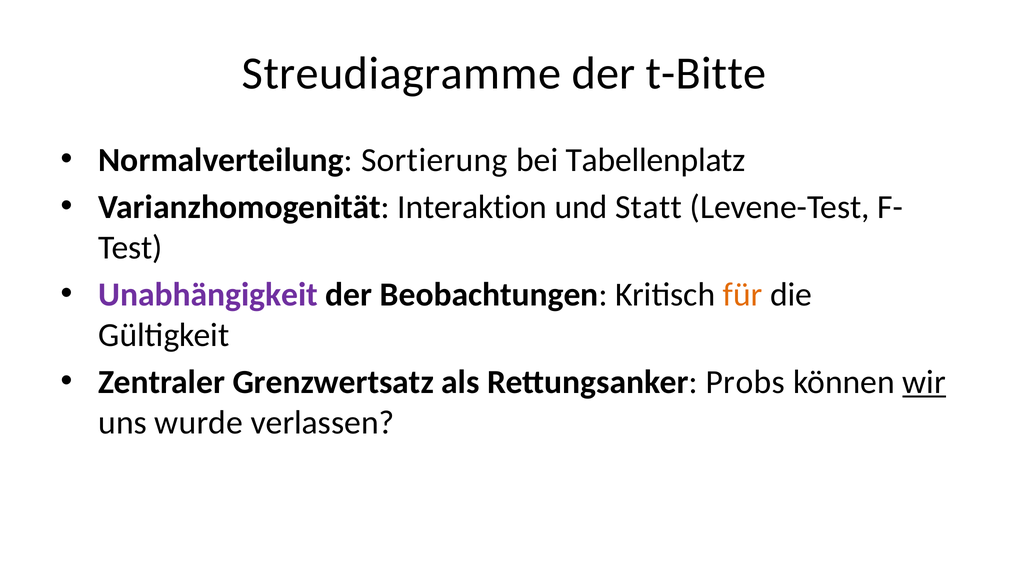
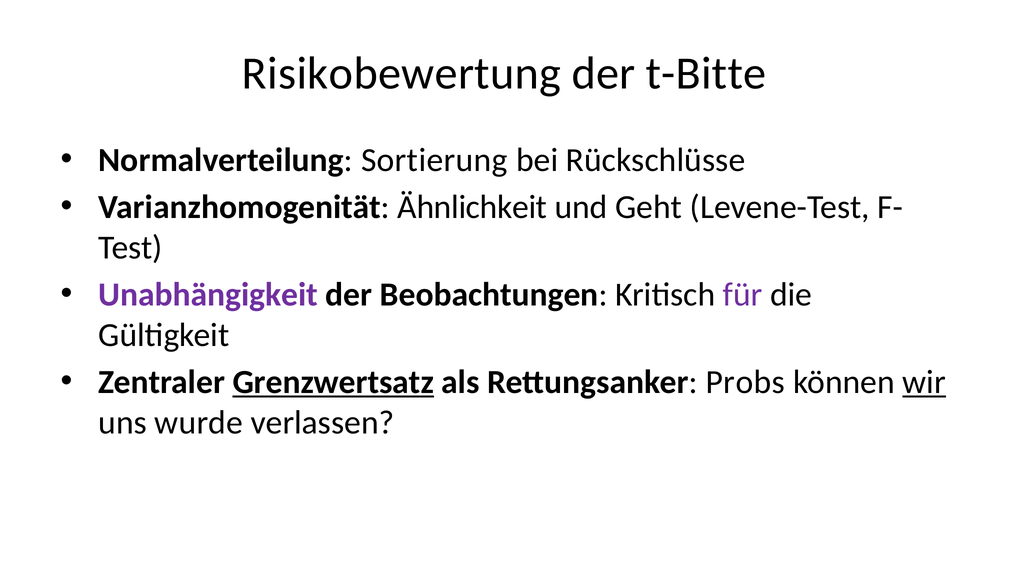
Streudiagramme: Streudiagramme -> Risikobewertung (402, 73)
Tabellenplatz: Tabellenplatz -> Rückschlüsse (656, 160)
Interaktion: Interaktion -> Ähnlichkeit (472, 207)
Statt: Statt -> Geht (649, 207)
für colour: orange -> purple (743, 295)
Grenzwertsatz underline: none -> present (333, 382)
